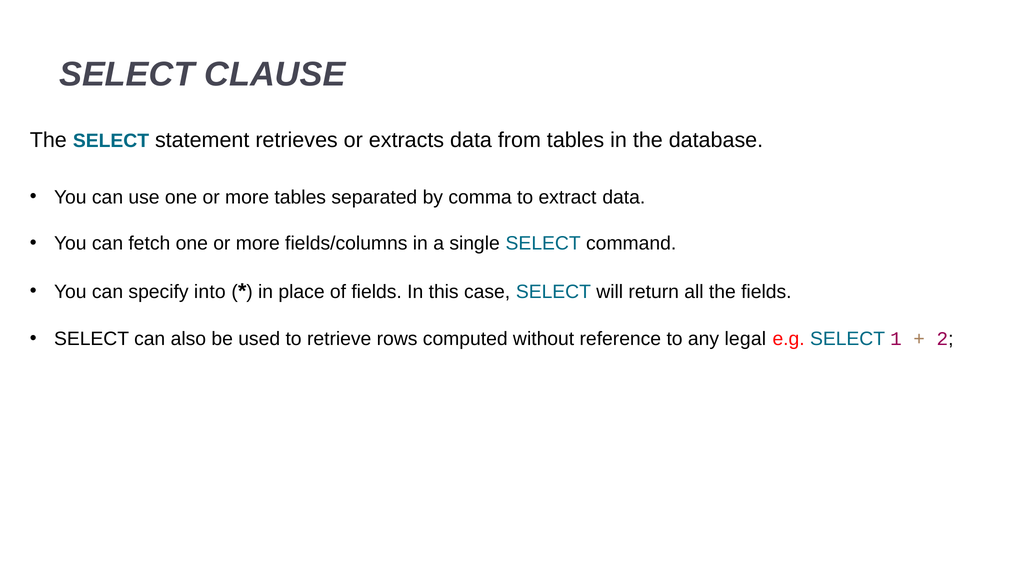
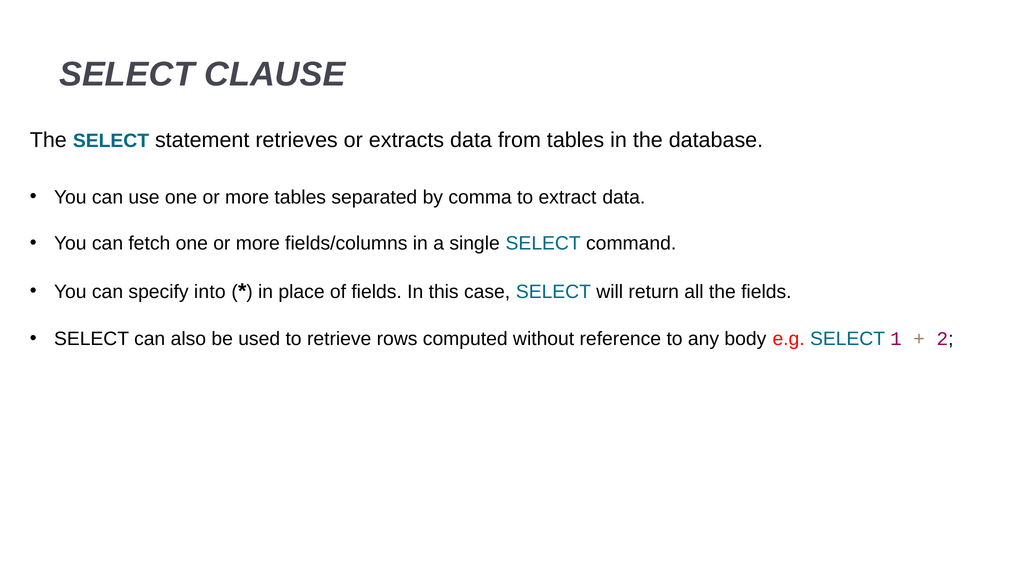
legal: legal -> body (745, 339)
